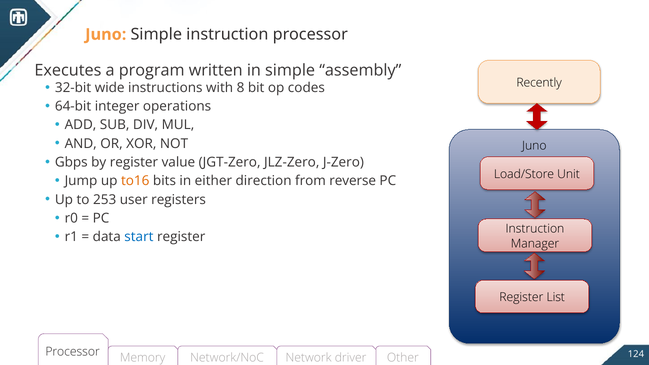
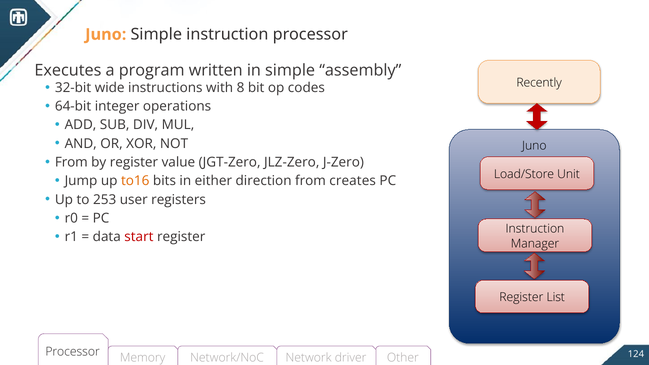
Gbps: Gbps -> From (71, 162)
reverse: reverse -> creates (353, 181)
start colour: blue -> red (139, 237)
